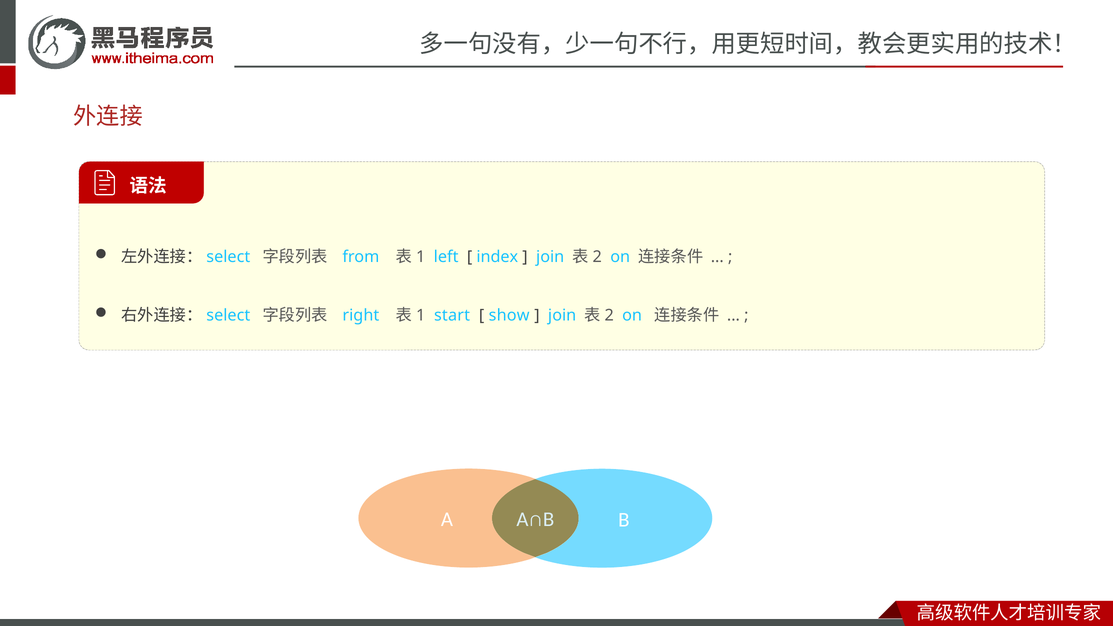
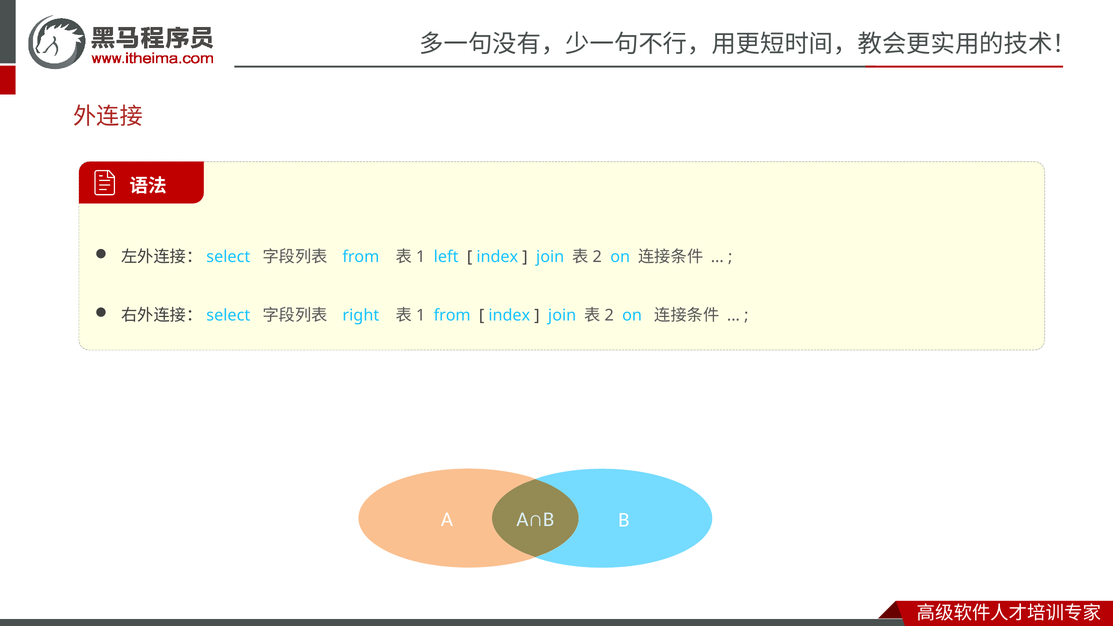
start: start -> from (452, 316)
show: show -> index (509, 316)
